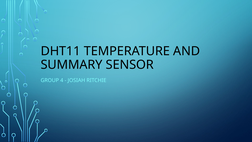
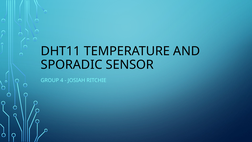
SUMMARY: SUMMARY -> SPORADIC (72, 65)
